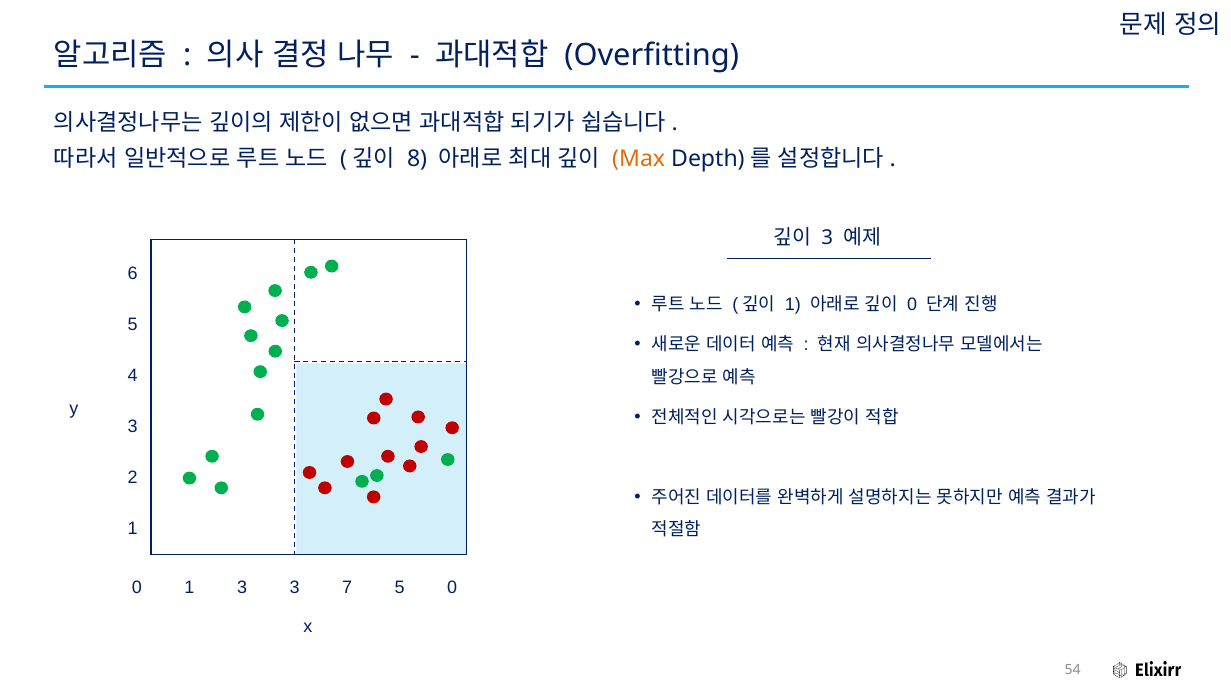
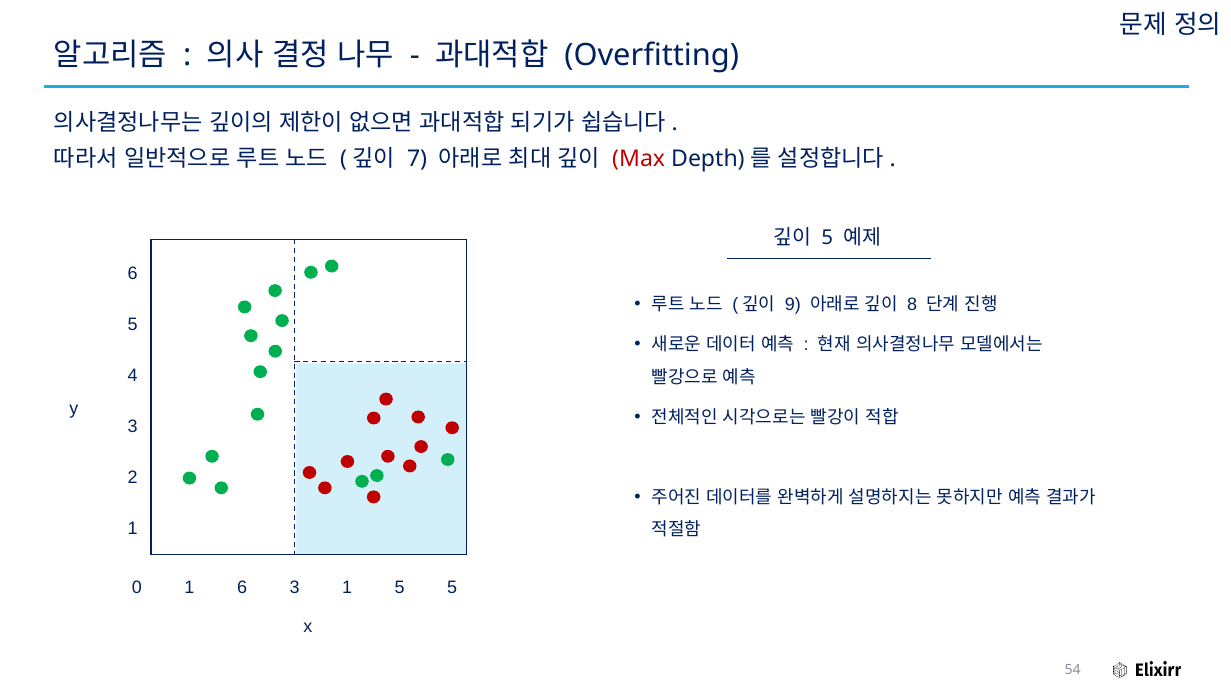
8: 8 -> 7 (417, 159)
Max colour: orange -> red (639, 159)
3: 3 -> 5 (827, 238)
1: 1 -> 9 (793, 305)
0: 0 -> 8 (912, 305)
1 3: 3 -> 6 (242, 588)
3 7: 7 -> 1 (347, 588)
5 0: 0 -> 5 (452, 588)
